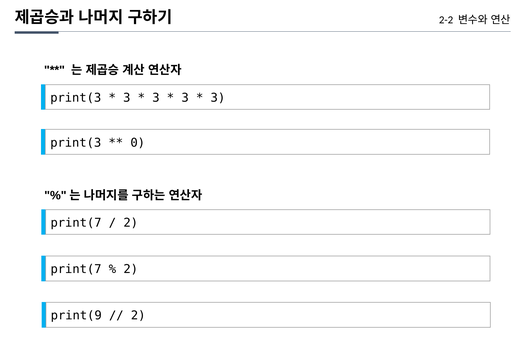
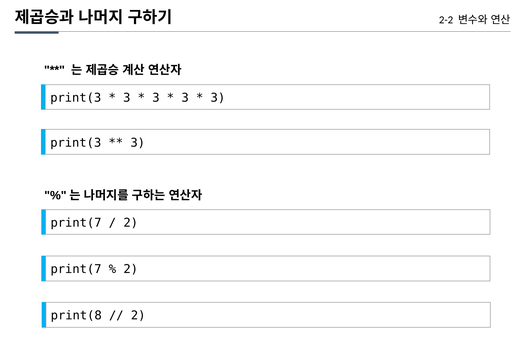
0: 0 -> 3 (138, 142)
print(9: print(9 -> print(8 (76, 315)
